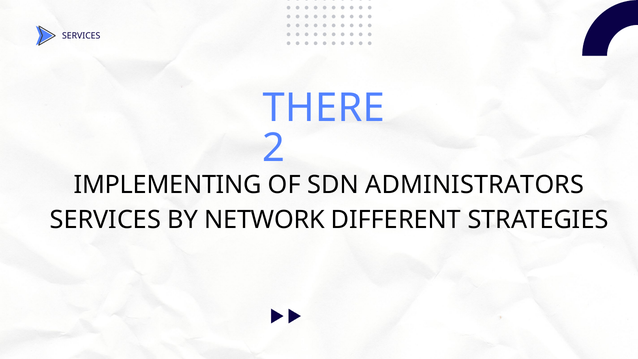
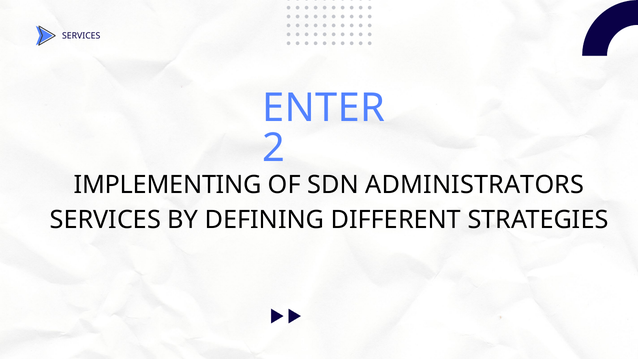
THERE: THERE -> ENTER (324, 108)
NETWORK: NETWORK -> DEFINING (264, 220)
